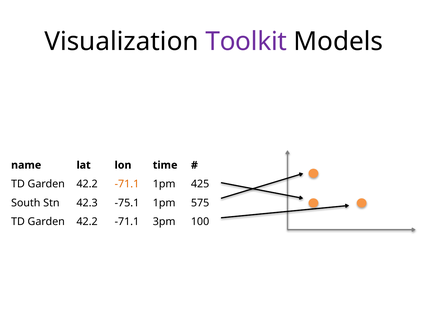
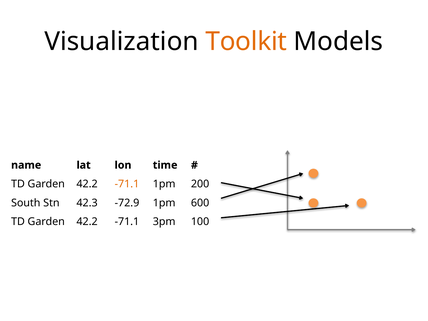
Toolkit colour: purple -> orange (246, 41)
425: 425 -> 200 (200, 184)
-75.1: -75.1 -> -72.9 (127, 203)
575: 575 -> 600 (200, 203)
